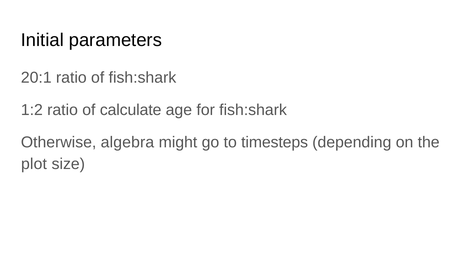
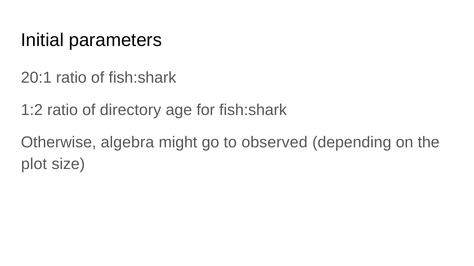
calculate: calculate -> directory (131, 110)
timesteps: timesteps -> observed (274, 143)
